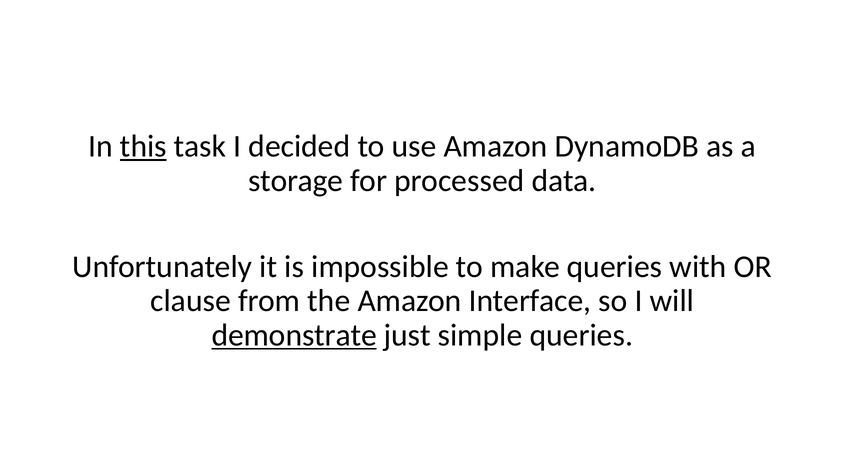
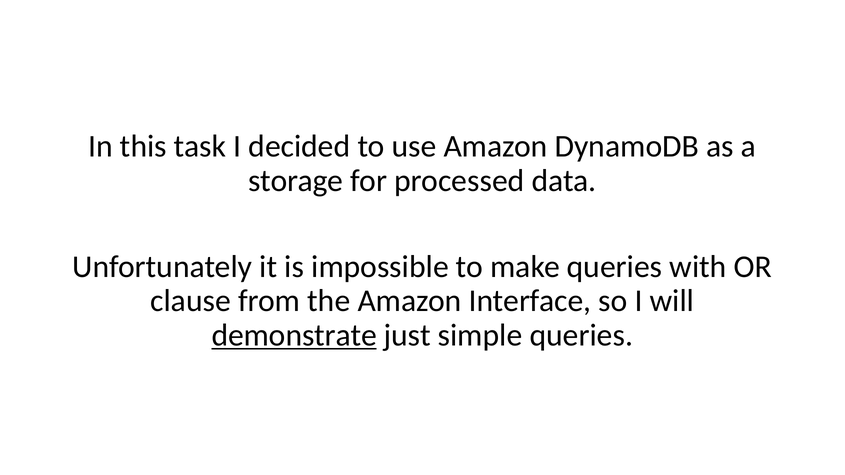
this underline: present -> none (143, 147)
